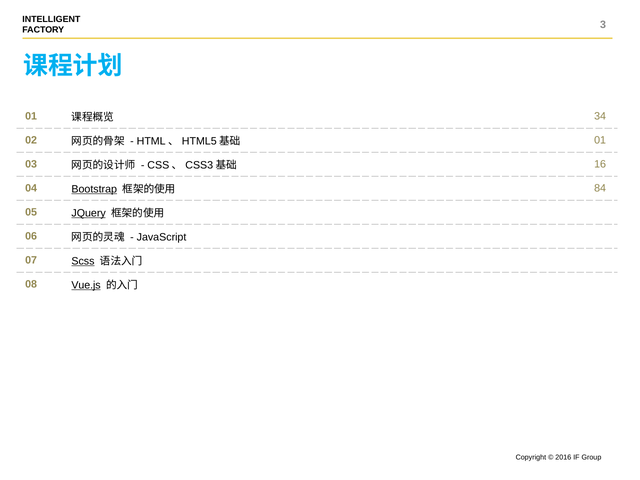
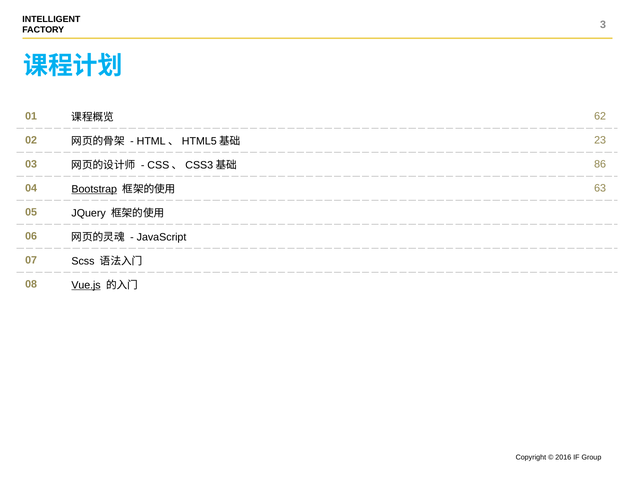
34: 34 -> 62 (600, 116)
01: 01 -> 23 (600, 140)
16: 16 -> 86 (600, 164)
84: 84 -> 63 (600, 188)
JQuery underline: present -> none (89, 213)
Scss underline: present -> none (83, 261)
